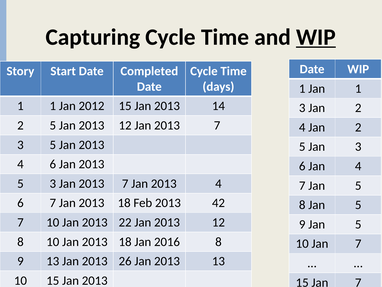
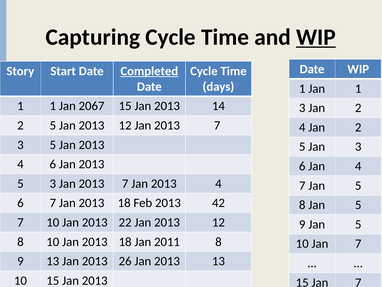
Completed underline: none -> present (149, 71)
2012: 2012 -> 2067 (92, 106)
2016: 2016 -> 2011 (167, 241)
